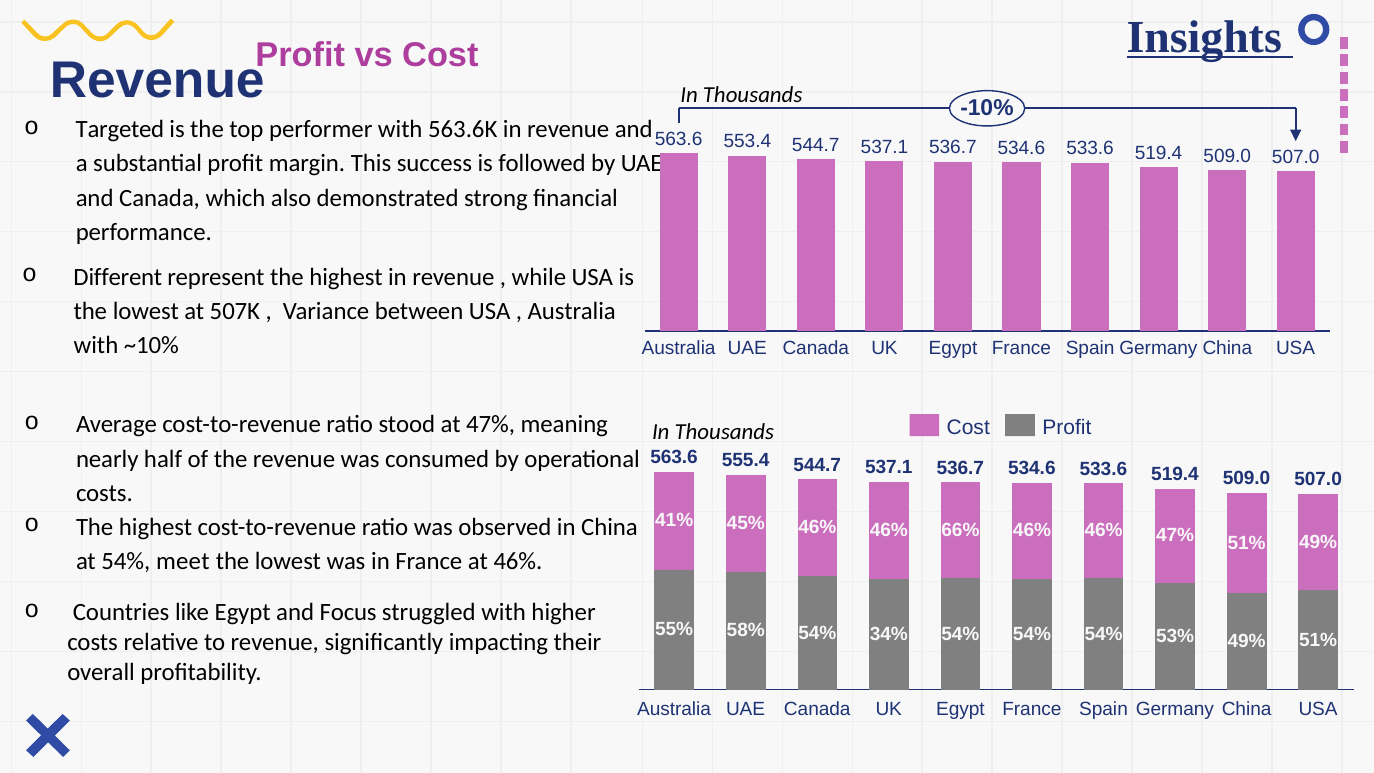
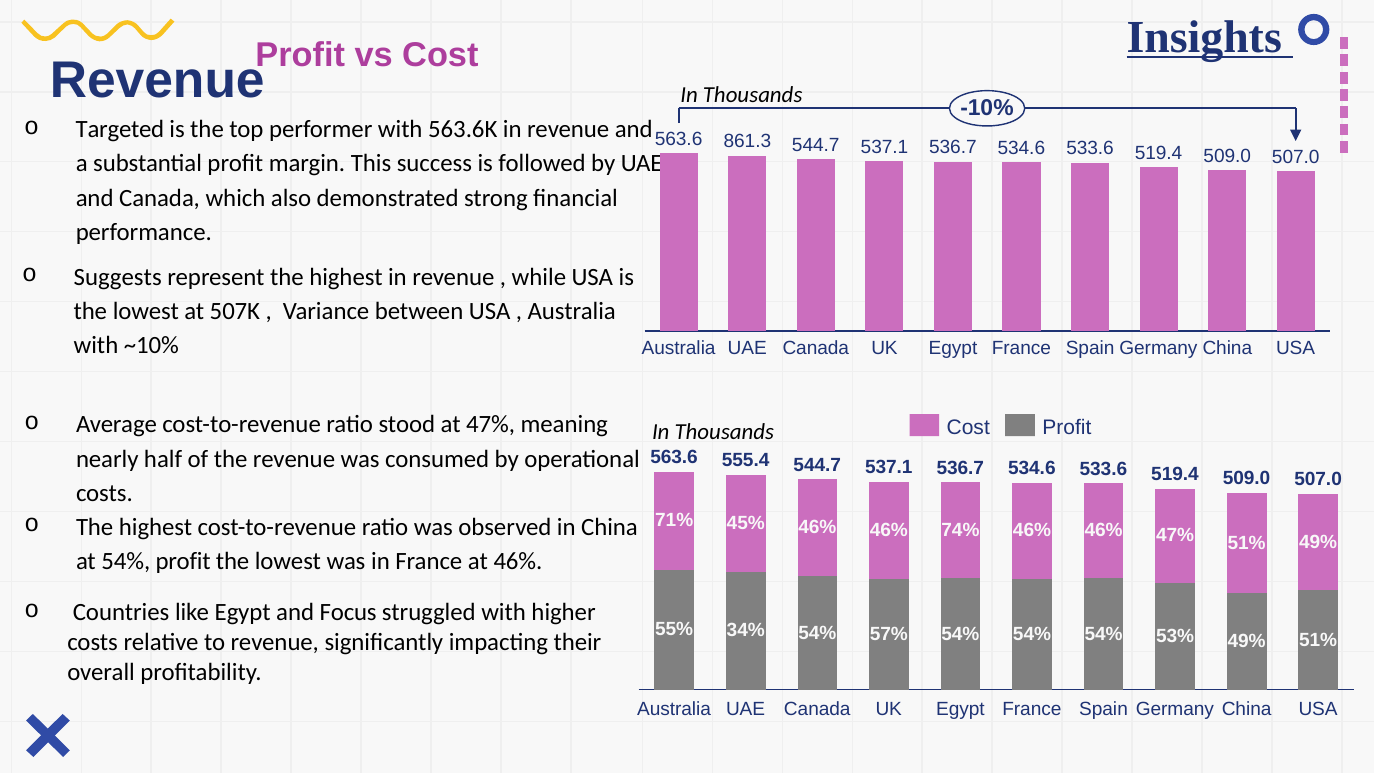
553.4: 553.4 -> 861.3 (747, 141)
Different: Different -> Suggests (118, 277)
41%: 41% -> 71% (674, 520)
66%: 66% -> 74% (960, 530)
54% meet: meet -> profit (183, 561)
58%: 58% -> 34% (746, 631)
34%: 34% -> 57% (889, 634)
